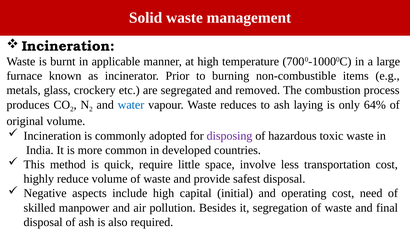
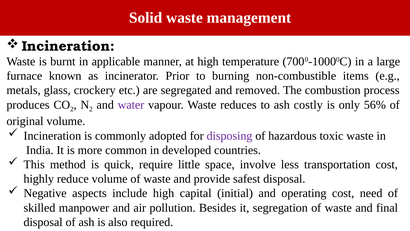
water colour: blue -> purple (131, 105)
laying: laying -> costly (308, 105)
64%: 64% -> 56% (375, 105)
